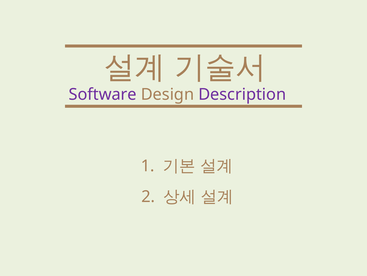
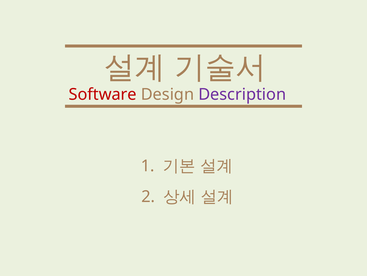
Software colour: purple -> red (103, 94)
